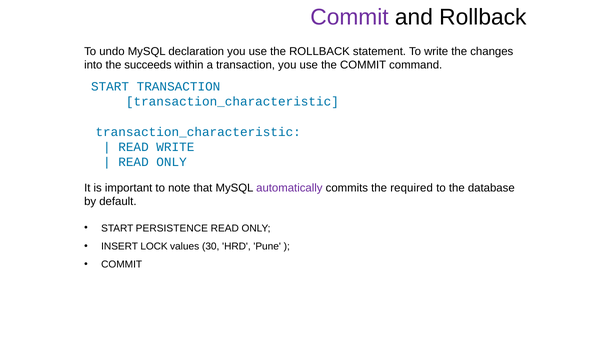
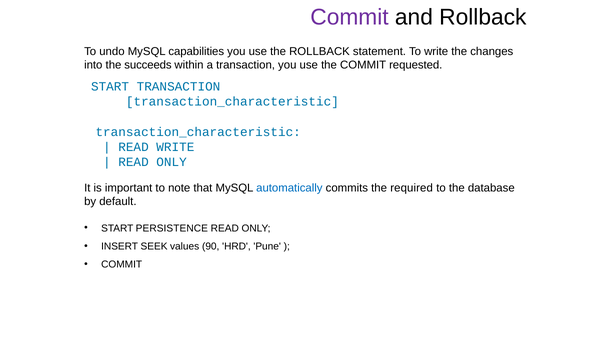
declaration: declaration -> capabilities (196, 52)
command: command -> requested (416, 65)
automatically colour: purple -> blue (289, 188)
LOCK: LOCK -> SEEK (154, 247)
30: 30 -> 90 (211, 247)
